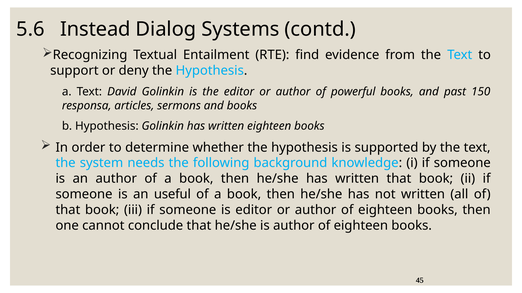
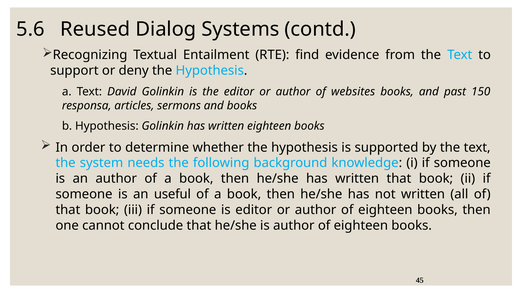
Instead: Instead -> Reused (95, 29)
powerful: powerful -> websites (353, 92)
